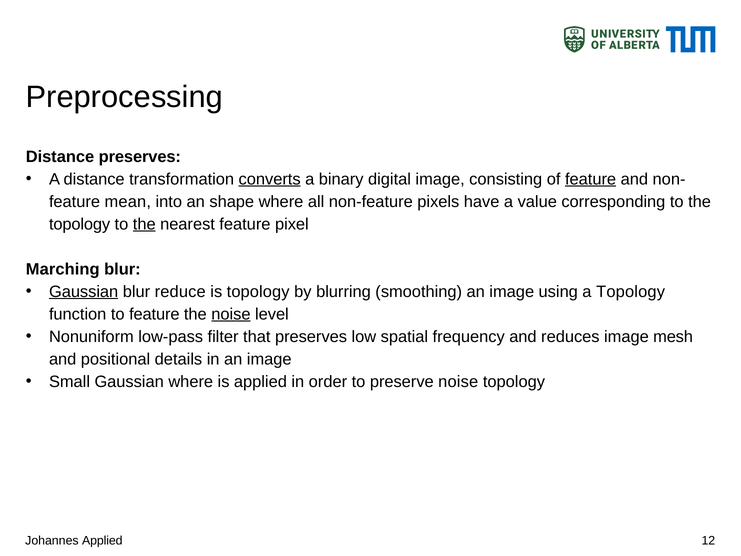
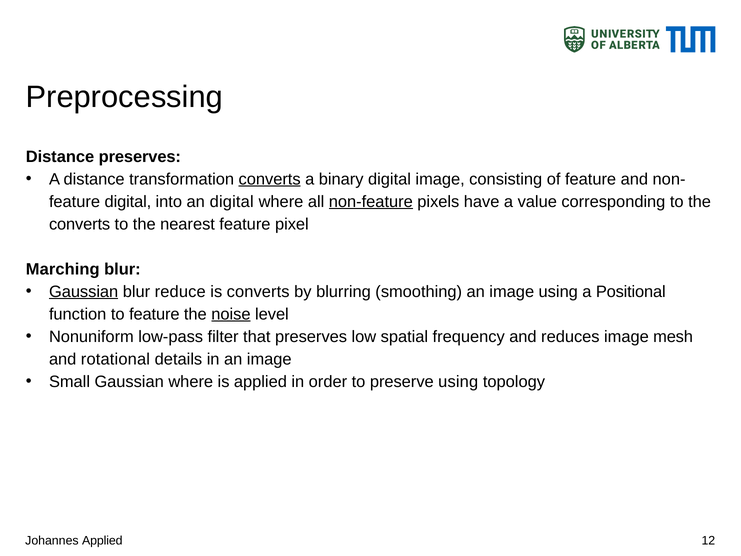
feature underline: present -> none (591, 179)
feature mean: mean -> digital (128, 202)
an shape: shape -> digital (232, 202)
non-feature underline: none -> present (371, 202)
topology: topology -> converts (80, 224)
the underline: present -> none (144, 224)
is topology: topology -> converts (258, 292)
a Topology: Topology -> Positional (631, 292)
positional: positional -> rotational (115, 359)
preserve noise: noise -> using (458, 381)
